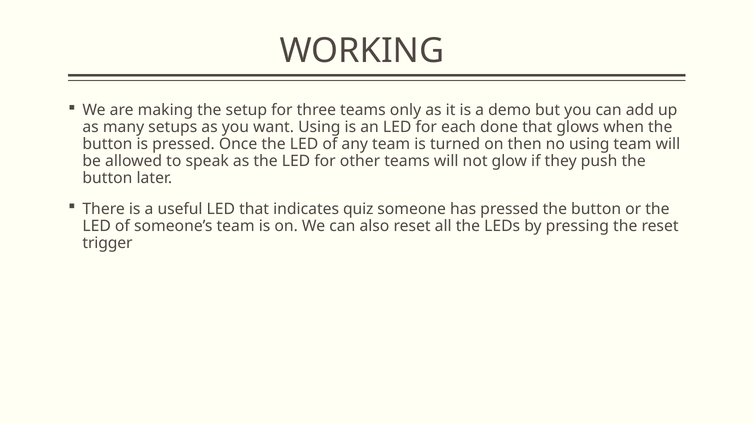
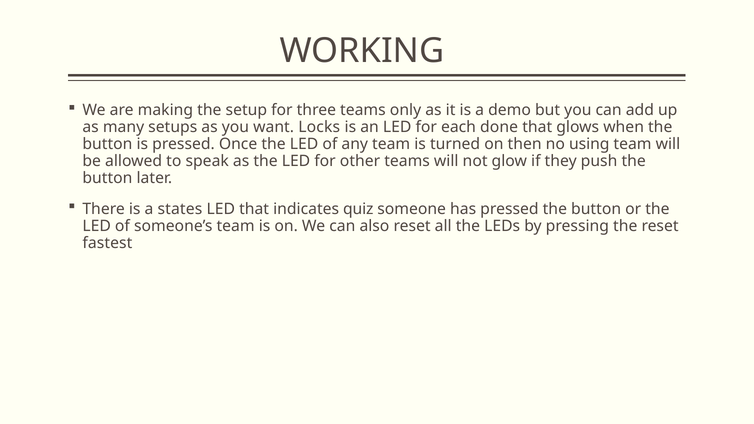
want Using: Using -> Locks (319, 127)
useful: useful -> states (180, 209)
trigger: trigger -> fastest (107, 243)
